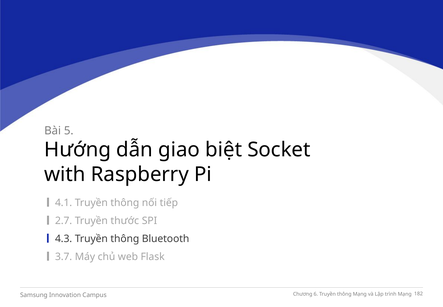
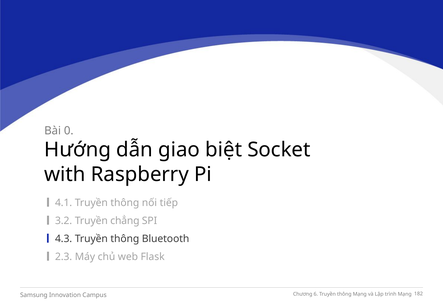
5: 5 -> 0 (69, 131)
2.7: 2.7 -> 3.2 (64, 221)
thước: thước -> chẳng (125, 221)
3.7: 3.7 -> 2.3 (64, 257)
